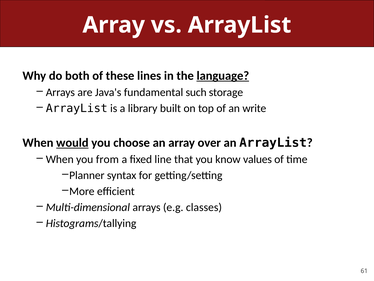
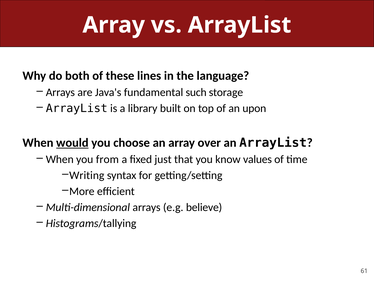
language underline: present -> none (223, 76)
write: write -> upon (254, 108)
line: line -> just (163, 159)
Planner: Planner -> Writing (87, 175)
classes: classes -> believe (204, 207)
